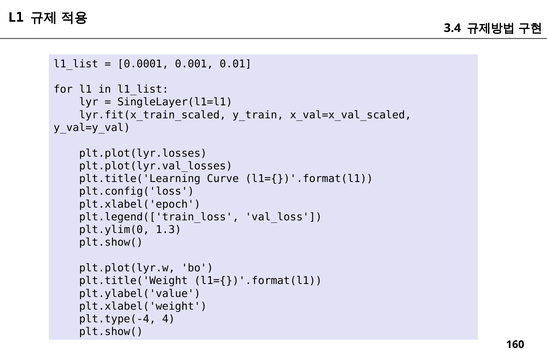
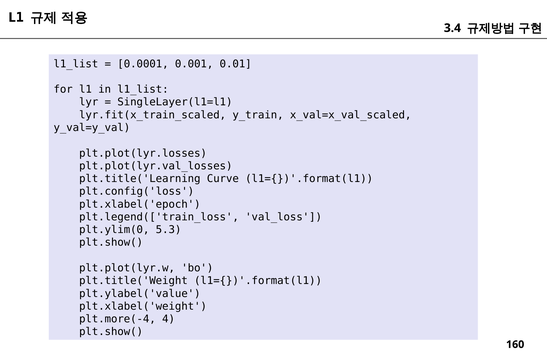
1.3: 1.3 -> 5.3 (169, 230)
plt.type(-4: plt.type(-4 -> plt.more(-4 (117, 319)
